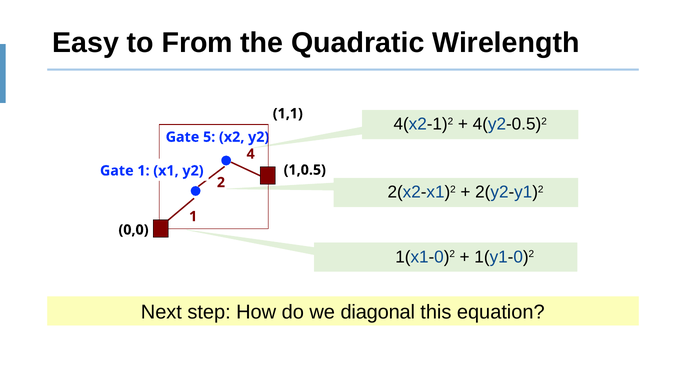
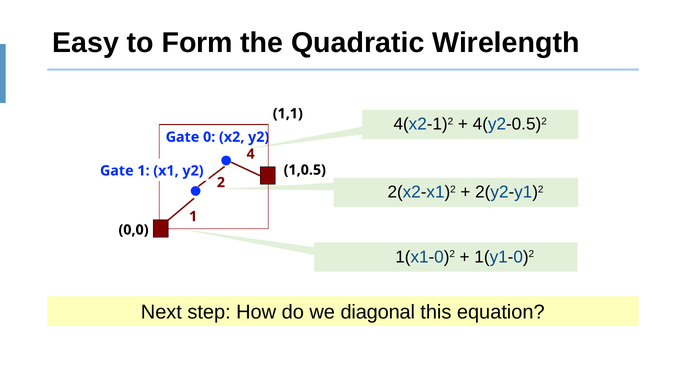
From: From -> Form (197, 43)
5: 5 -> 0 (209, 137)
